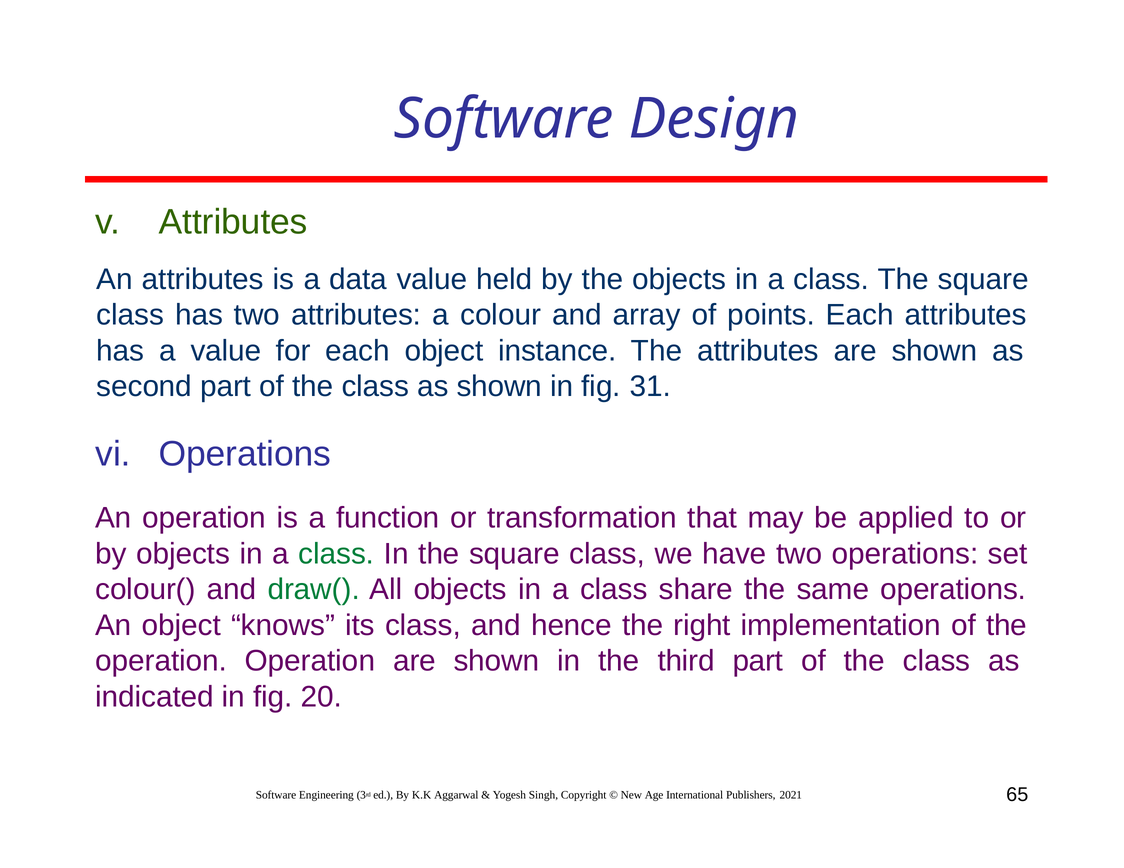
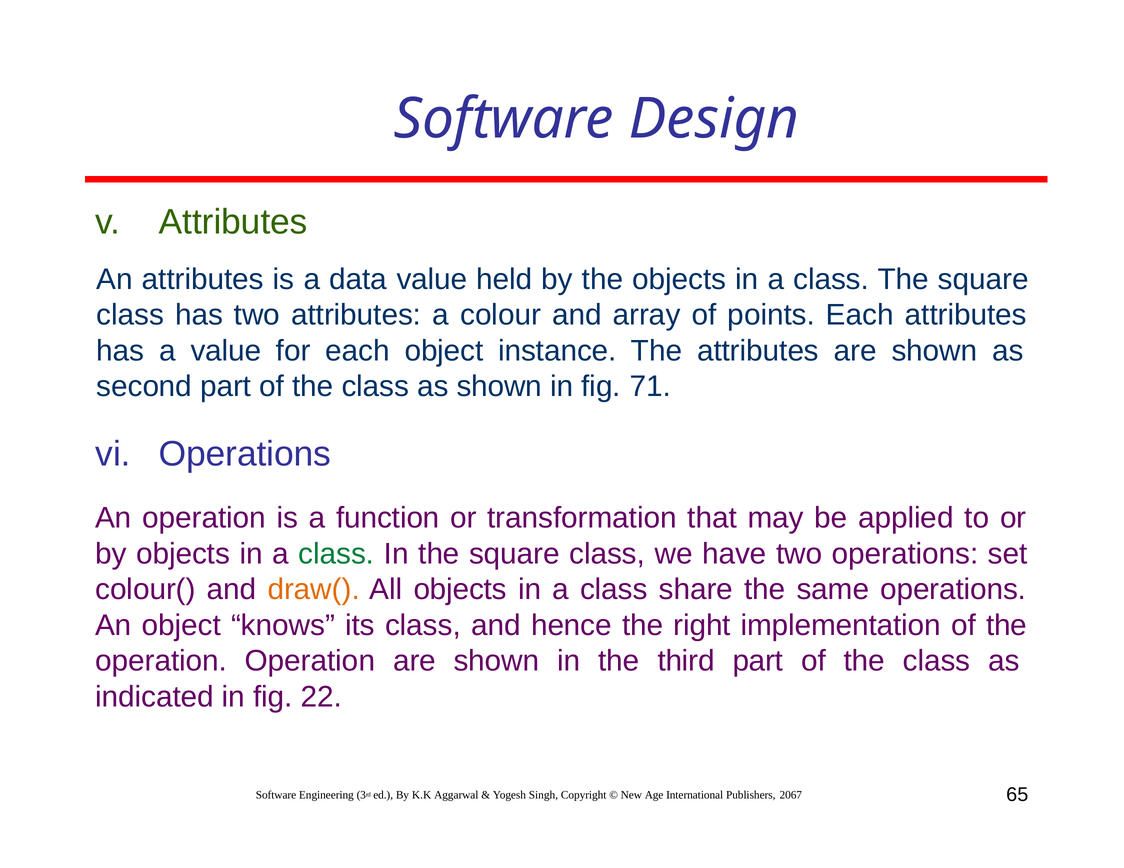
31: 31 -> 71 (650, 387)
draw( colour: green -> orange (314, 590)
20: 20 -> 22 (322, 697)
2021: 2021 -> 2067 (791, 796)
